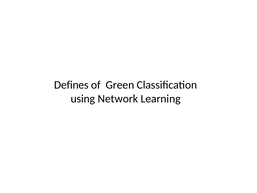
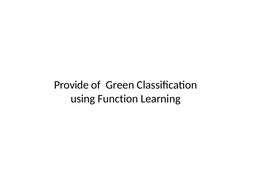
Defines: Defines -> Provide (71, 85)
Network: Network -> Function (118, 99)
